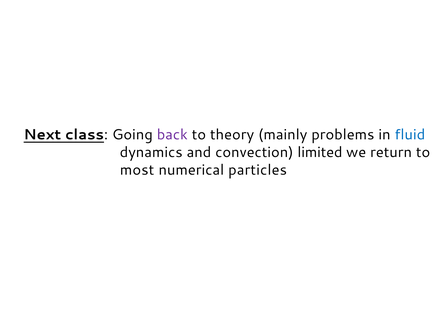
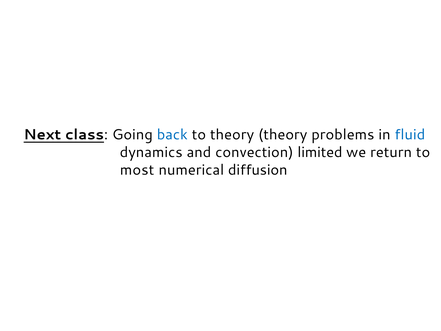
back colour: purple -> blue (172, 135)
theory mainly: mainly -> theory (283, 135)
particles: particles -> diffusion (258, 170)
